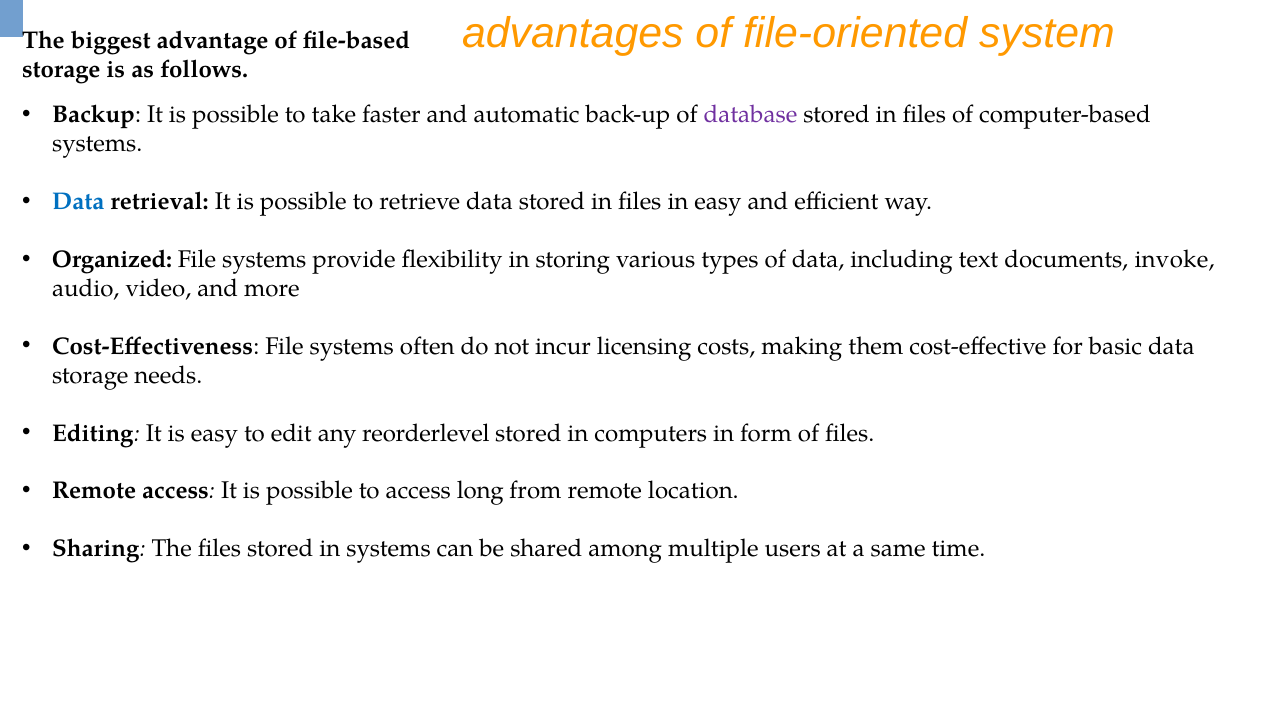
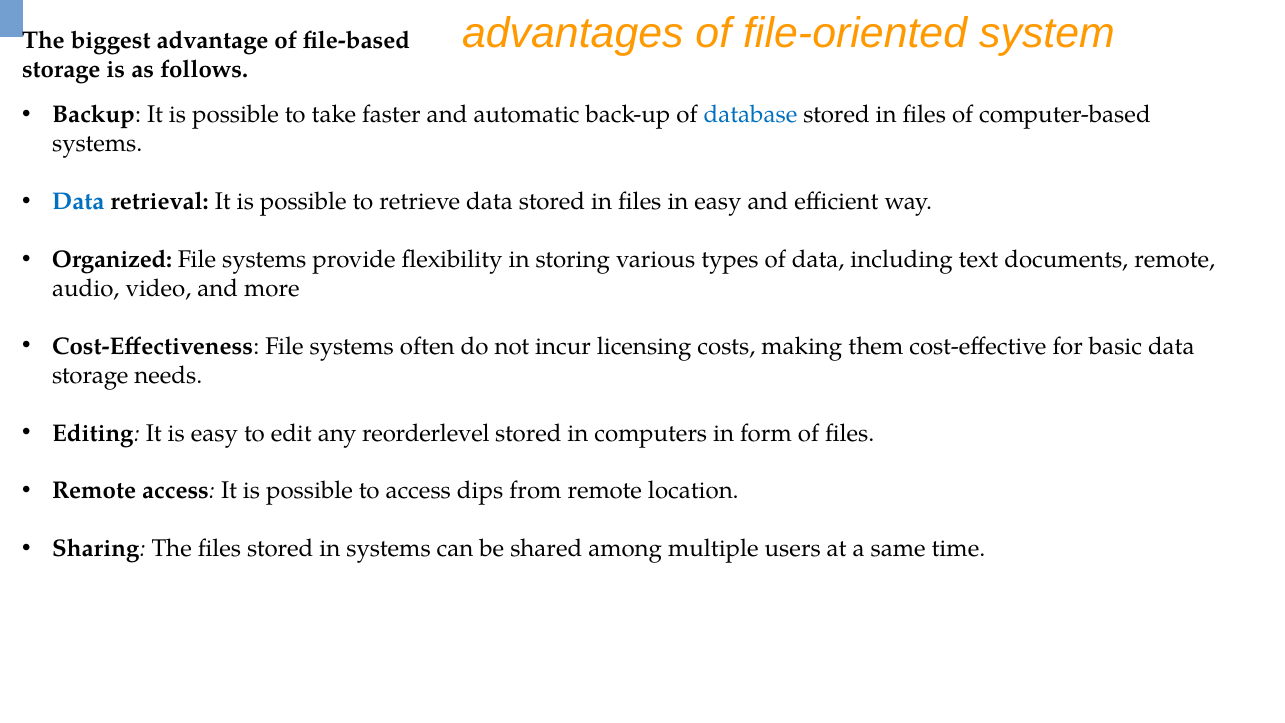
database colour: purple -> blue (750, 115)
documents invoke: invoke -> remote (1175, 260)
long: long -> dips (480, 491)
